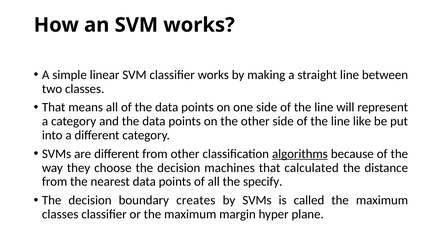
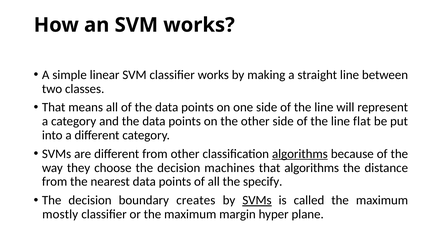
like: like -> flat (362, 121)
that calculated: calculated -> algorithms (312, 167)
SVMs underline: none -> present (257, 200)
classes: classes -> mostly (60, 214)
